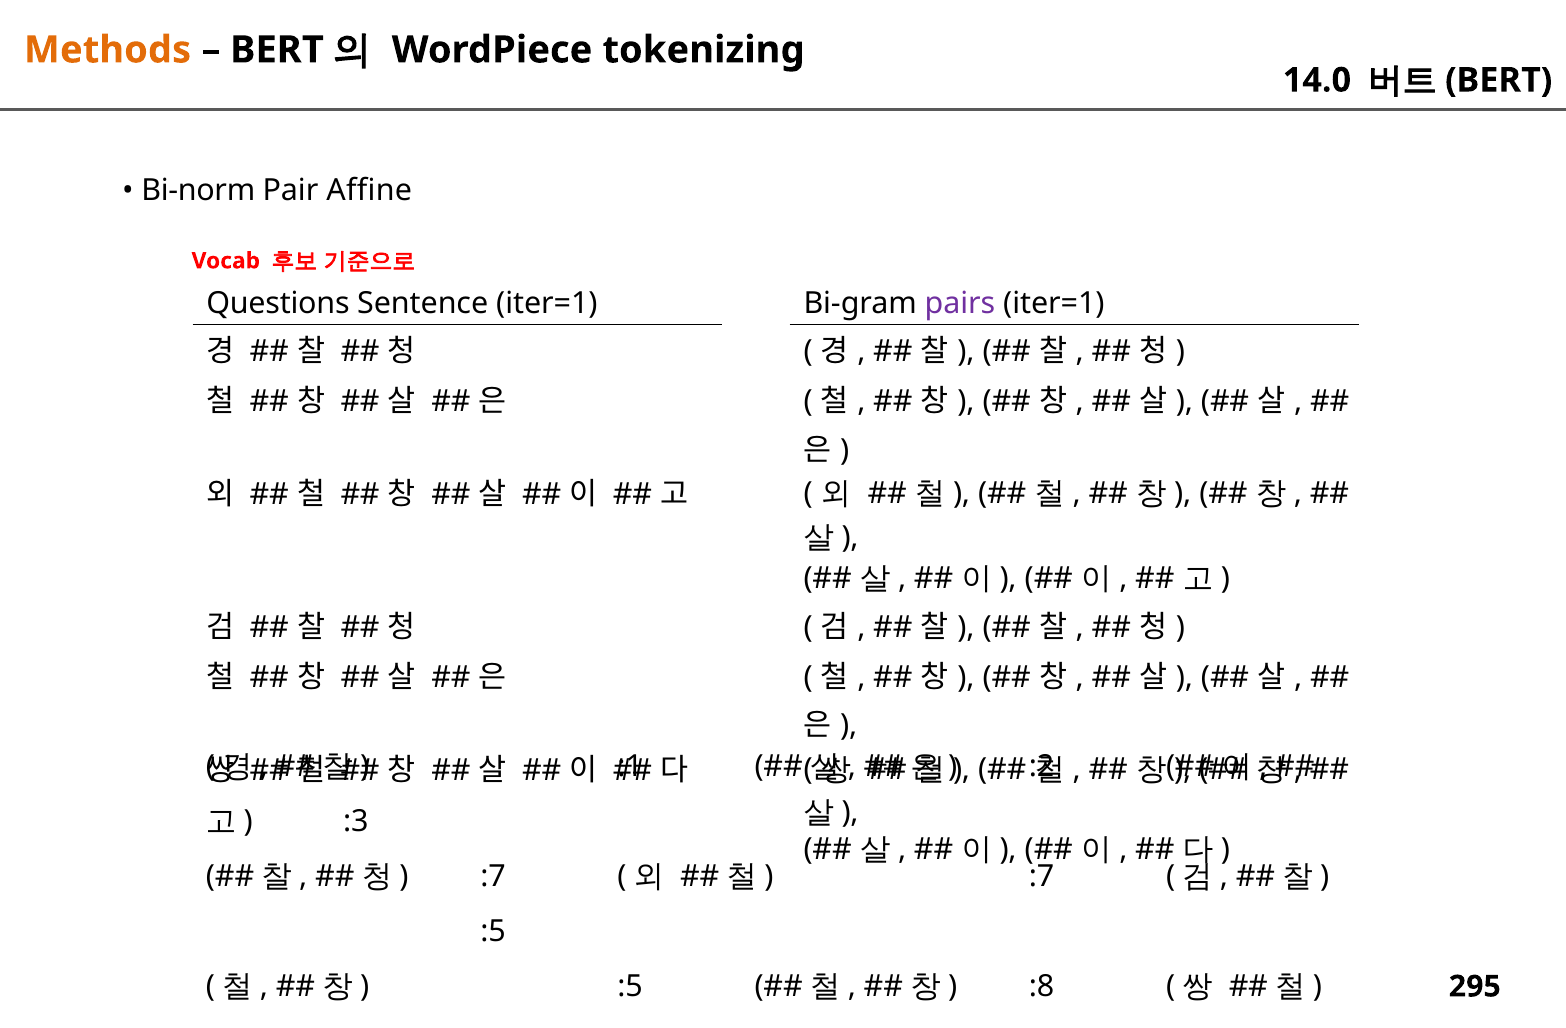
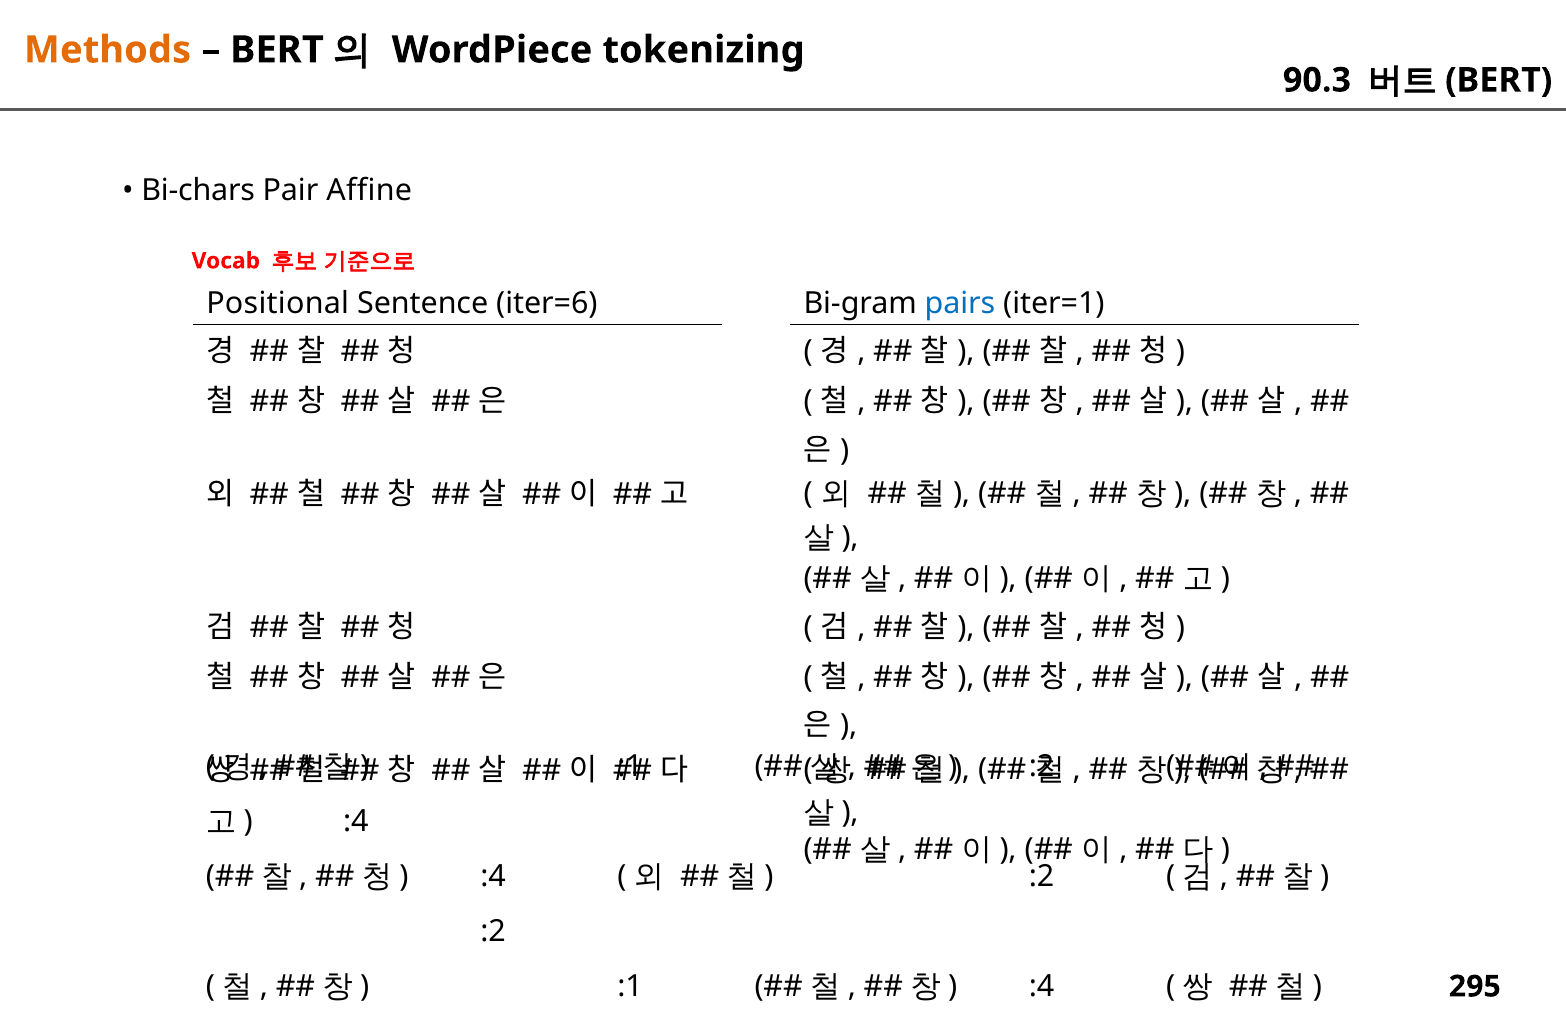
14.0: 14.0 -> 90.3 (1317, 80)
Bi-norm: Bi-norm -> Bi-chars (198, 190)
Questions: Questions -> Positional (278, 304)
Sentence iter=1: iter=1 -> iter=6 (547, 304)
pairs colour: purple -> blue (960, 304)
:3: :3 -> :4 (356, 822)
:7: :7 -> :4 (493, 877)
:7: :7 -> :2 (1042, 877)
:5: :5 -> :2 (493, 932)
:5: :5 -> :1 (630, 987)
:8: :8 -> :4 (1042, 987)
